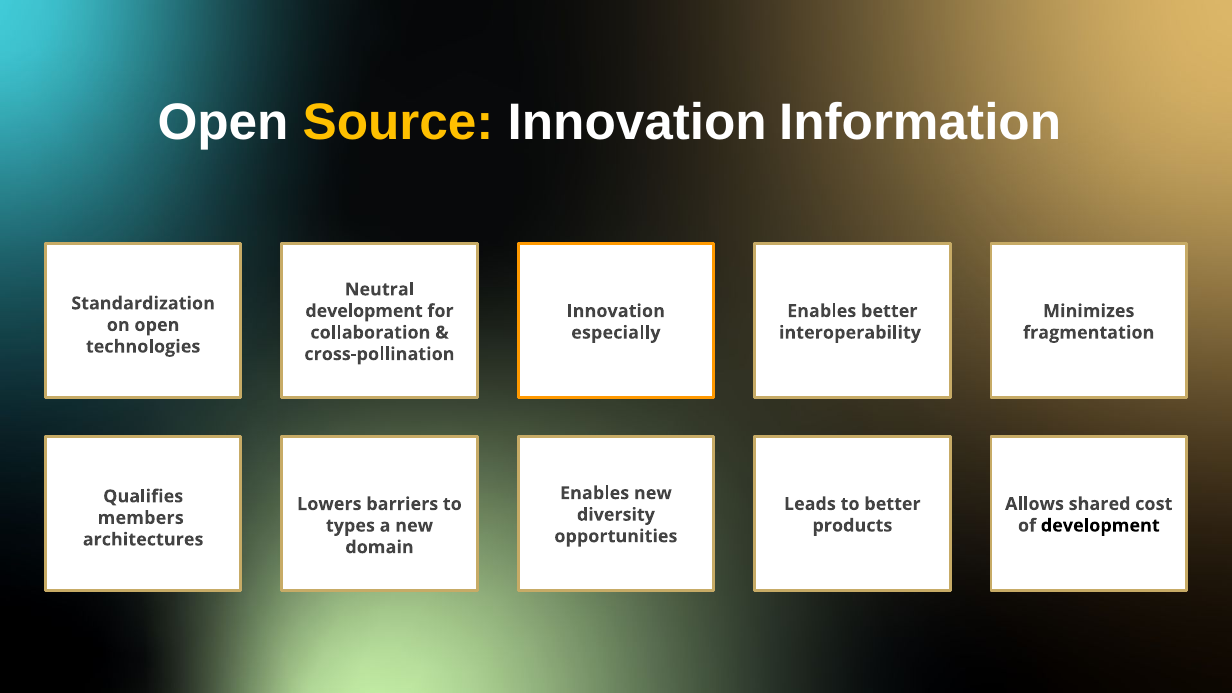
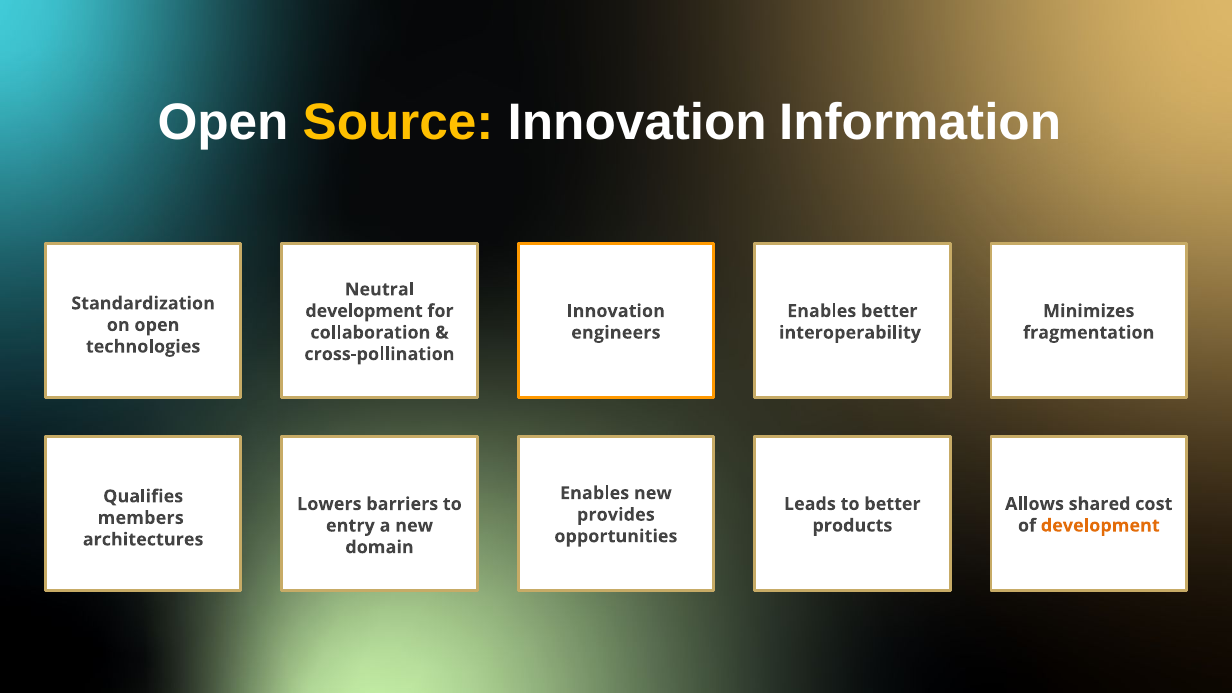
especially: especially -> engineers (616, 333)
diversity: diversity -> provides (616, 515)
types: types -> entry (350, 526)
development colour: black -> orange (1100, 526)
